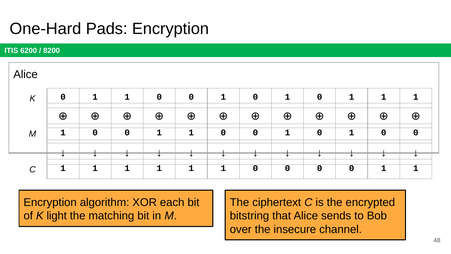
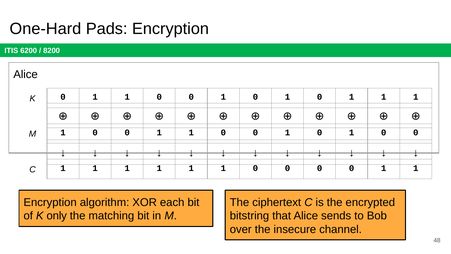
light: light -> only (57, 216)
